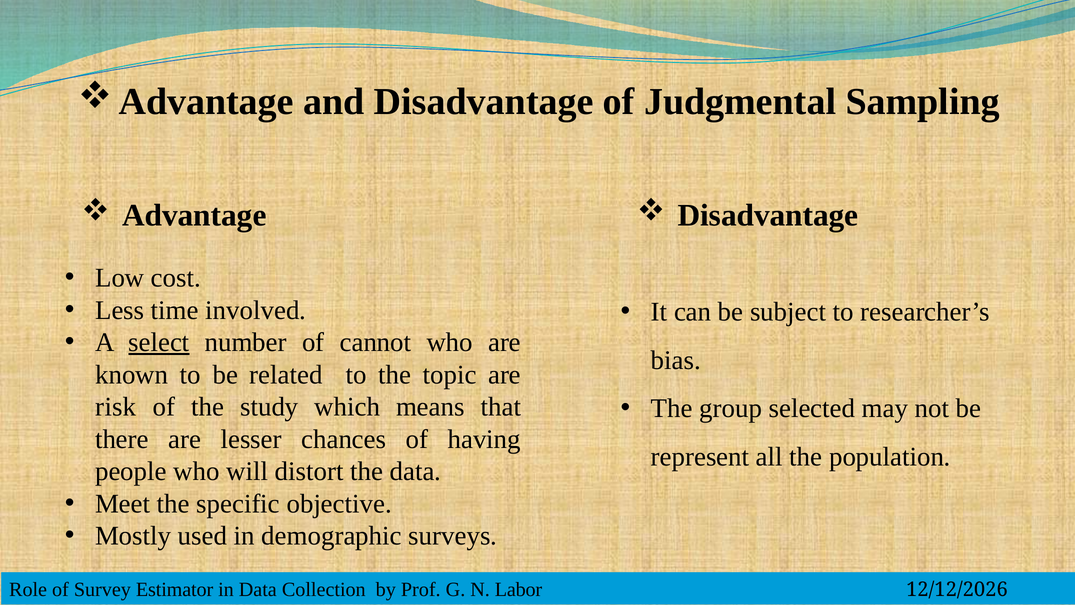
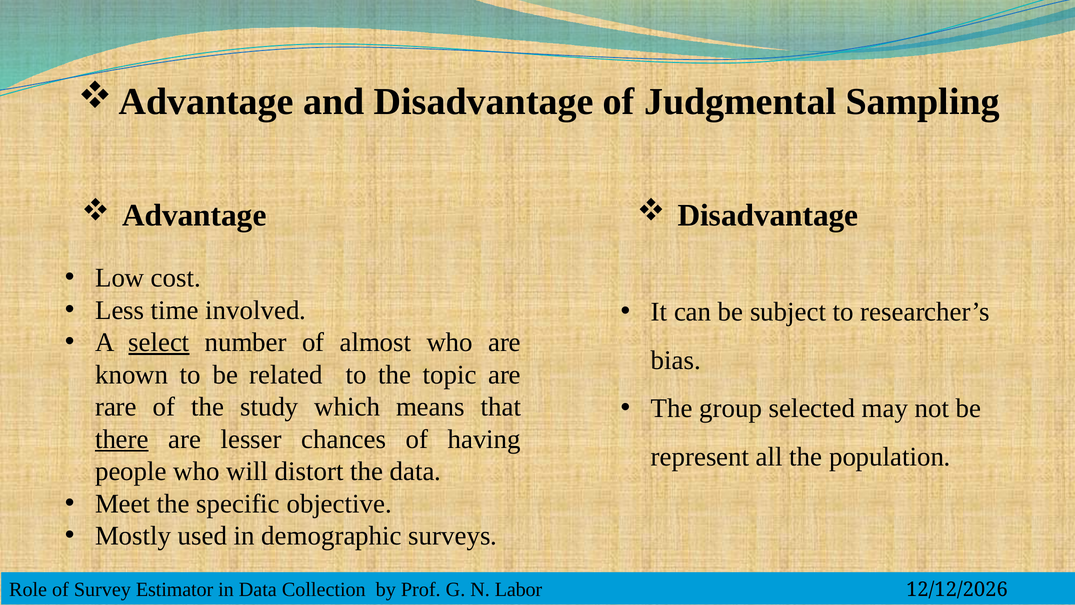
cannot: cannot -> almost (376, 342)
risk: risk -> rare (116, 407)
there underline: none -> present (122, 439)
